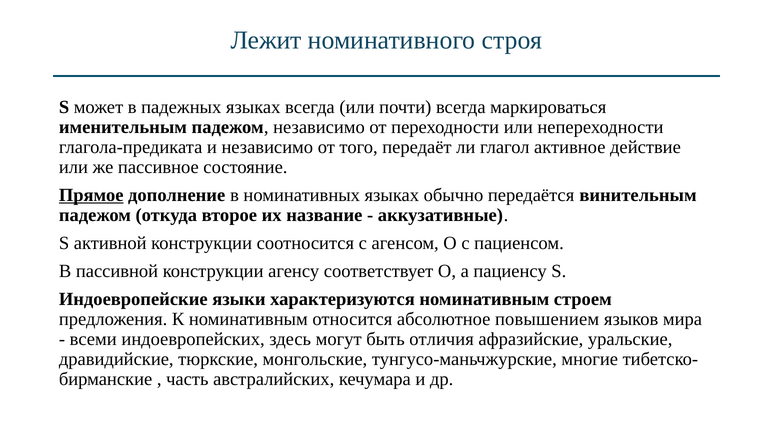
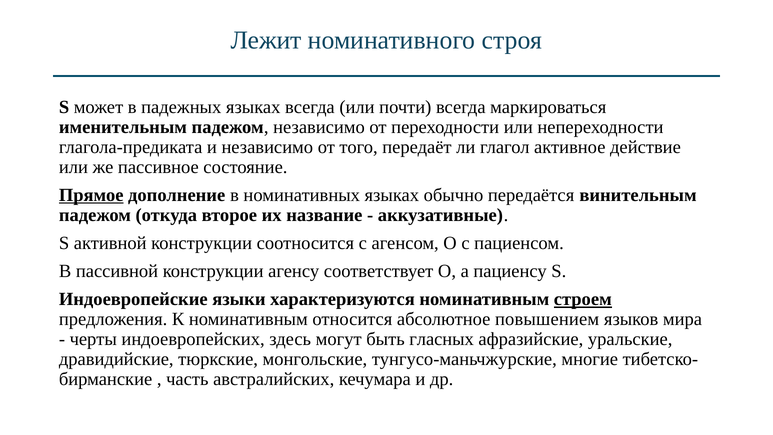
строем underline: none -> present (583, 299)
всеми: всеми -> черты (93, 339)
отличия: отличия -> гласных (442, 339)
